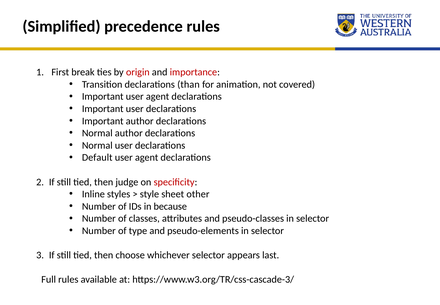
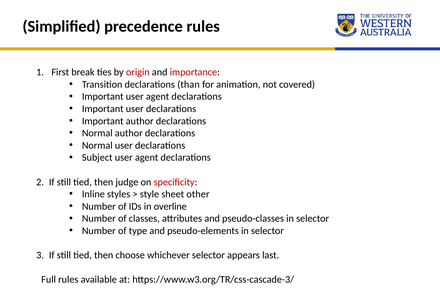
Default: Default -> Subject (97, 157)
because: because -> overline (170, 206)
